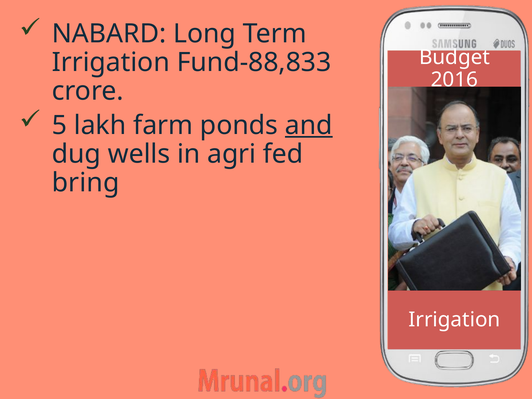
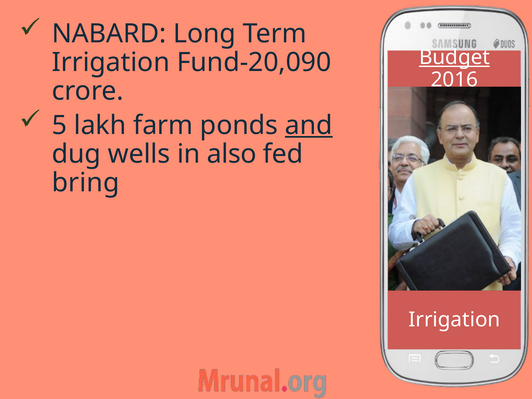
Budget underline: none -> present (454, 57)
Fund-88,833: Fund-88,833 -> Fund-20,090 (254, 62)
agri: agri -> also (232, 154)
